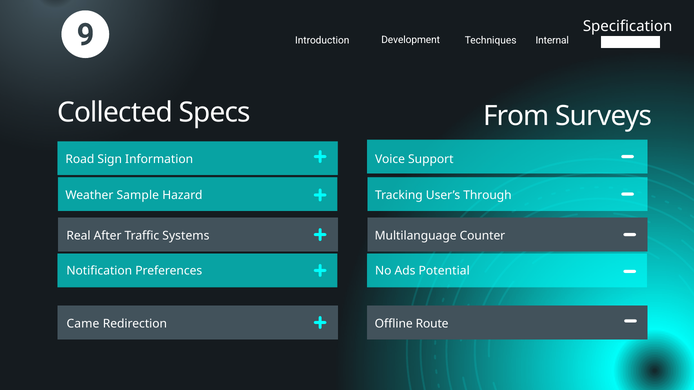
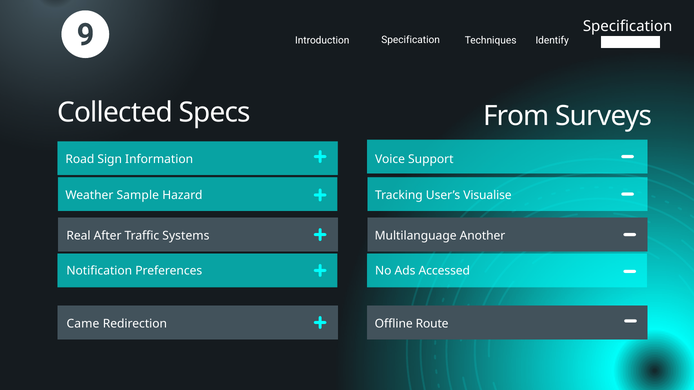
Development: Development -> Specification (411, 40)
Internal: Internal -> Identify (552, 41)
Through: Through -> Visualise (487, 195)
Counter: Counter -> Another (482, 236)
Potential: Potential -> Accessed (444, 271)
